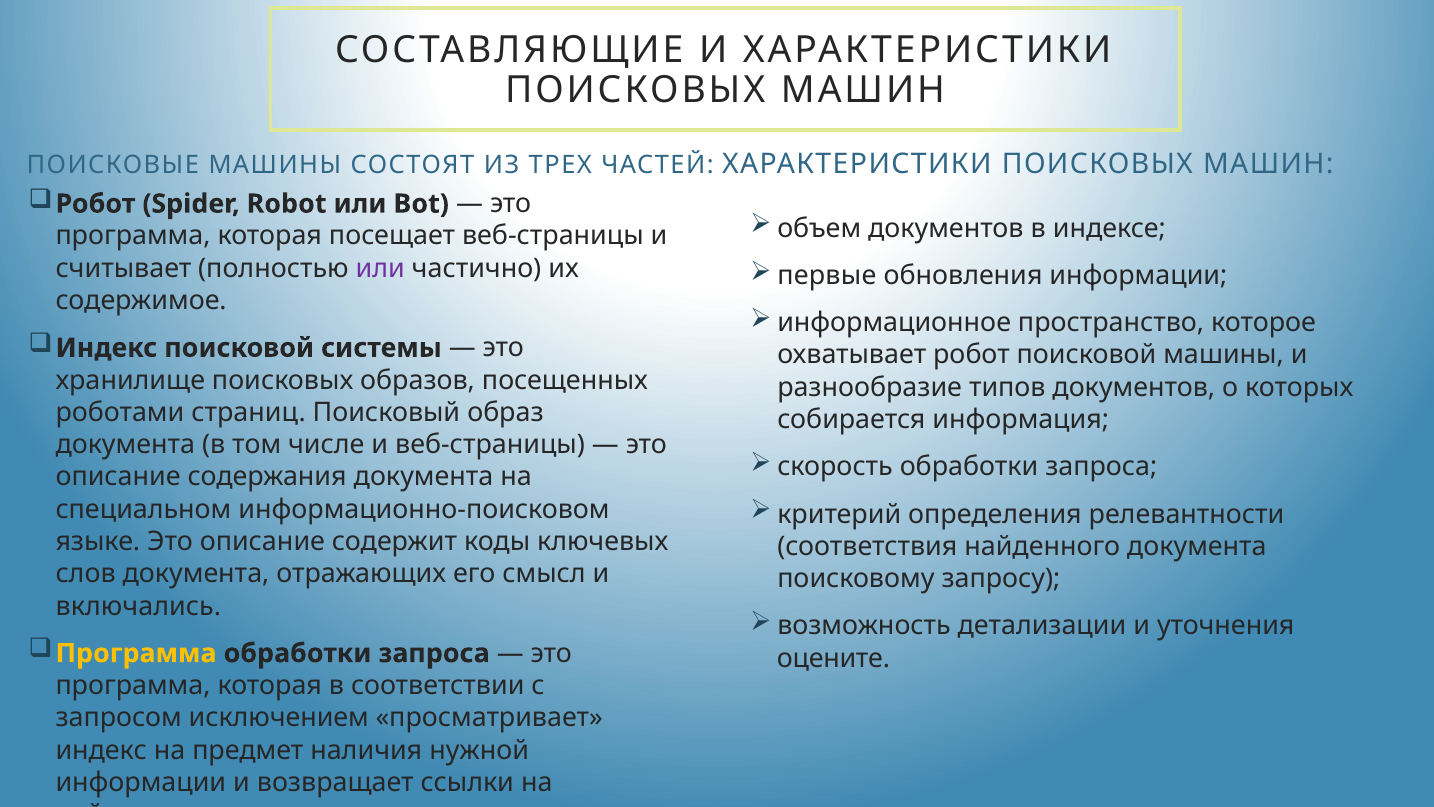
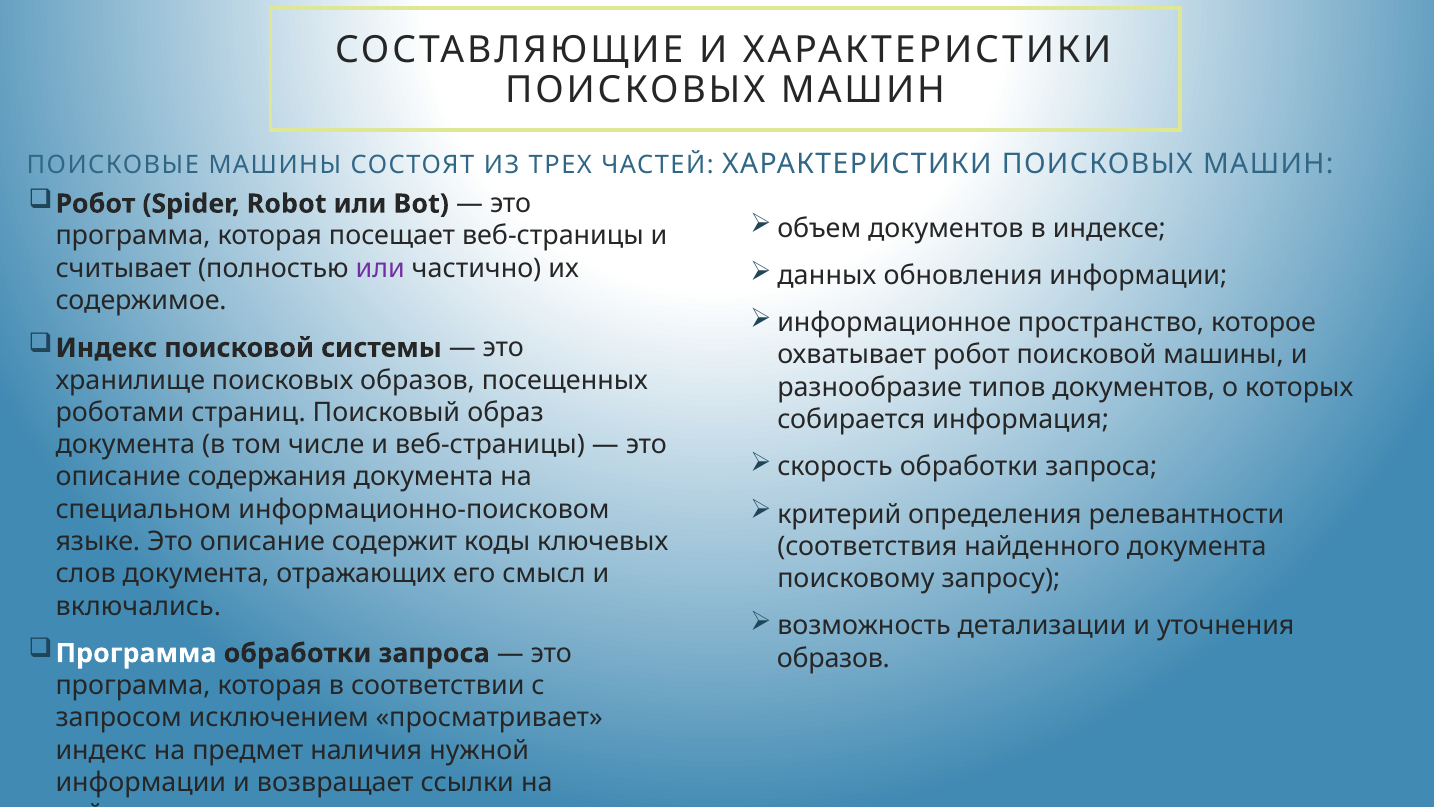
первые: первые -> данных (827, 275)
Программа colour: yellow -> white (136, 653)
оцените: оцените -> образов (833, 658)
